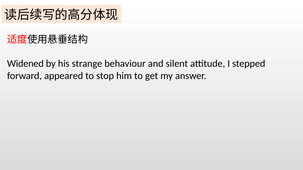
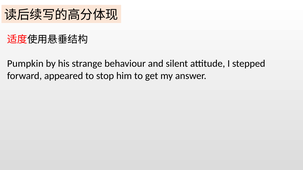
Widened: Widened -> Pumpkin (25, 64)
